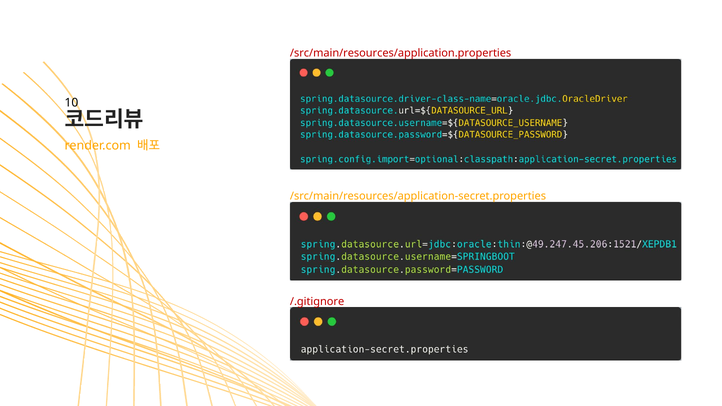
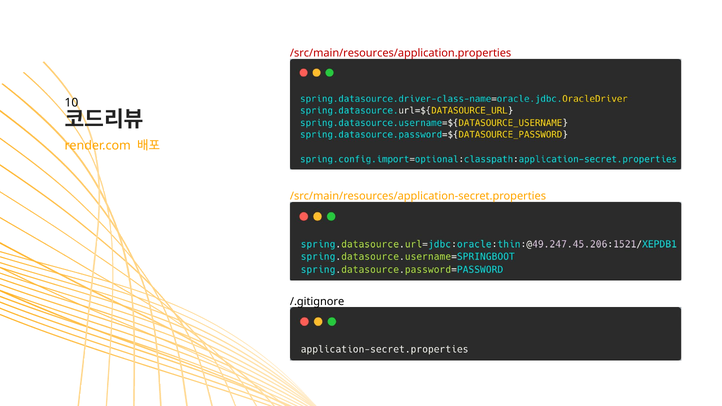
/.gitignore colour: red -> black (317, 302)
